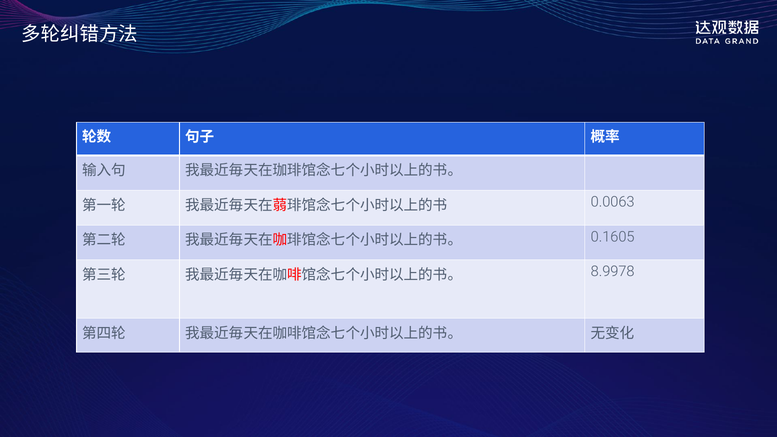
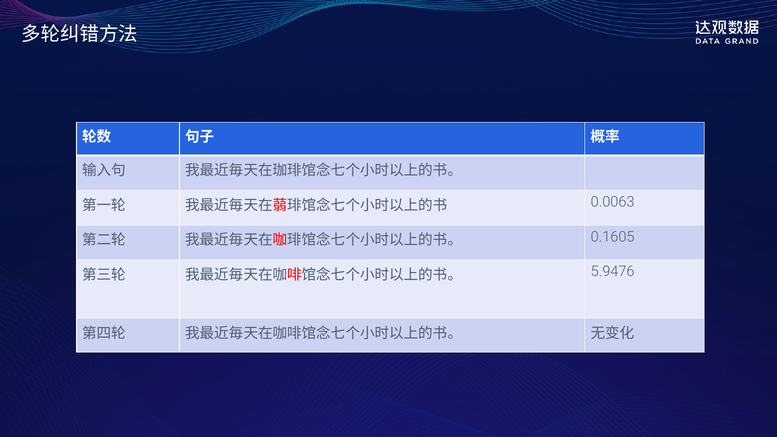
8.9978: 8.9978 -> 5.9476 (613, 272)
